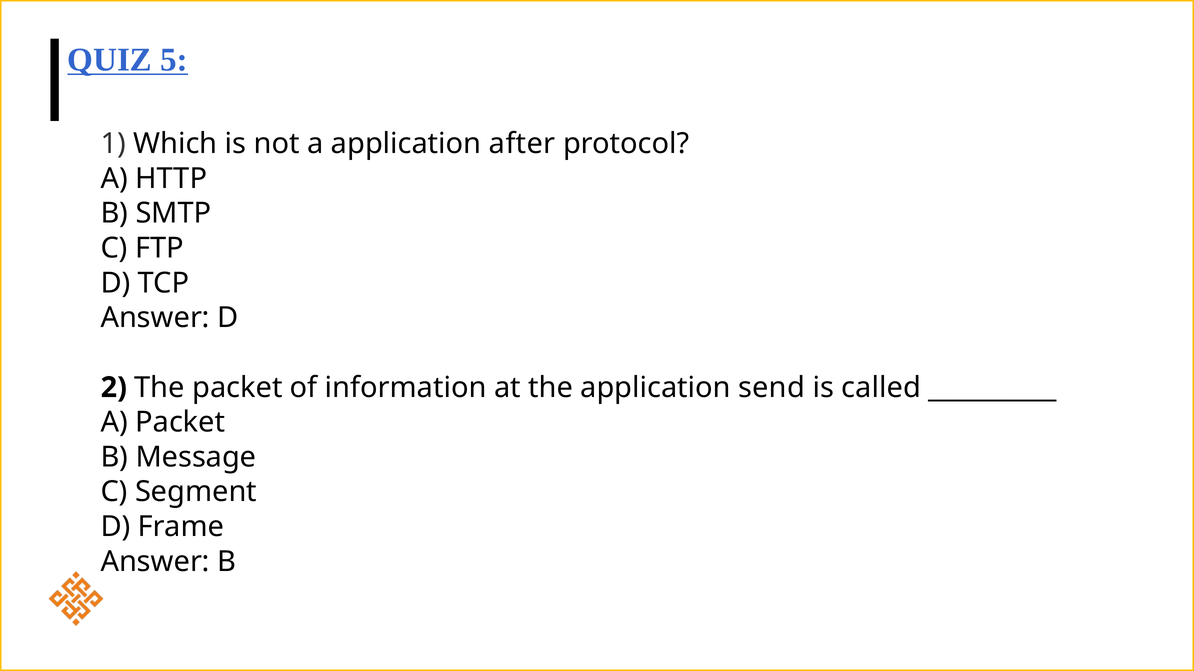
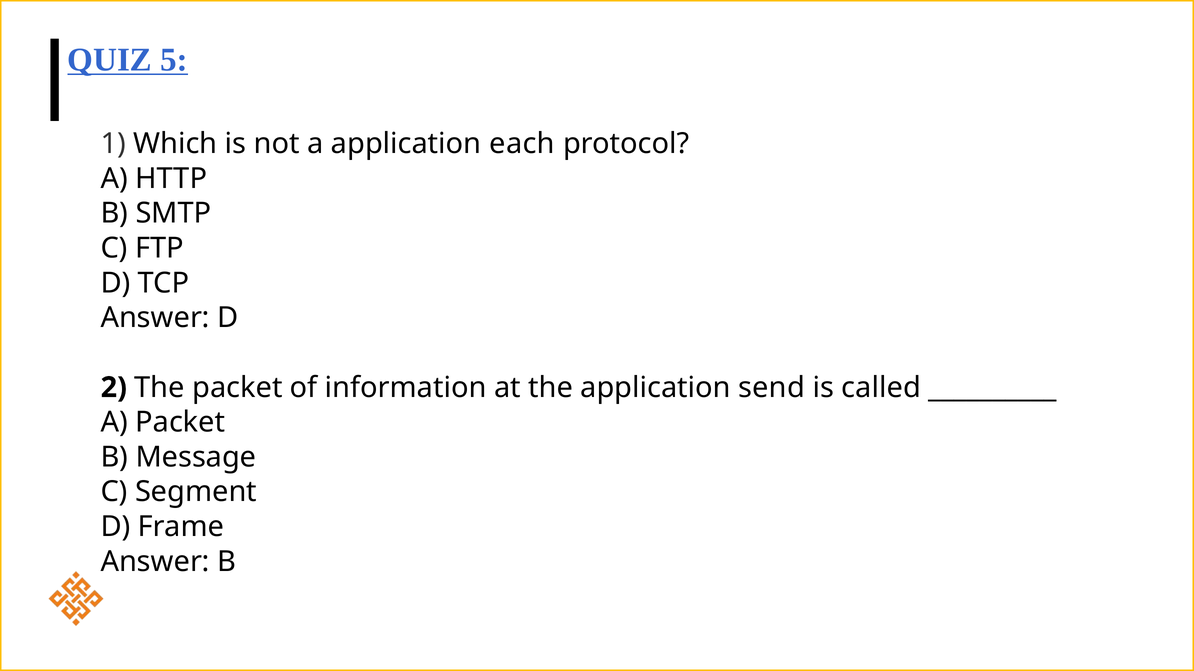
after: after -> each (522, 144)
